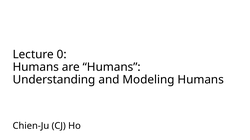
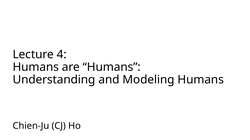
0: 0 -> 4 (62, 55)
